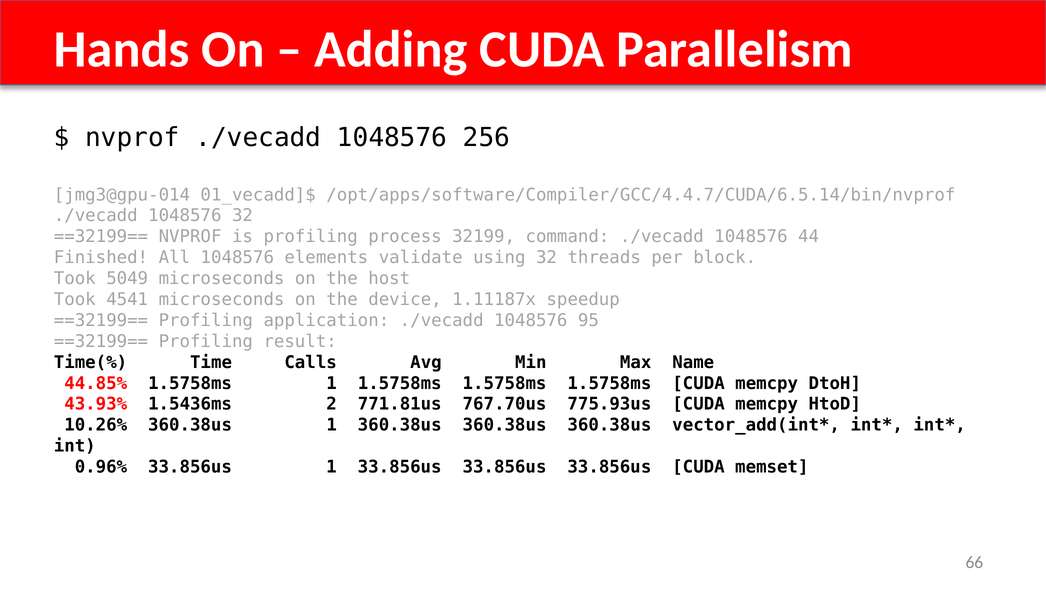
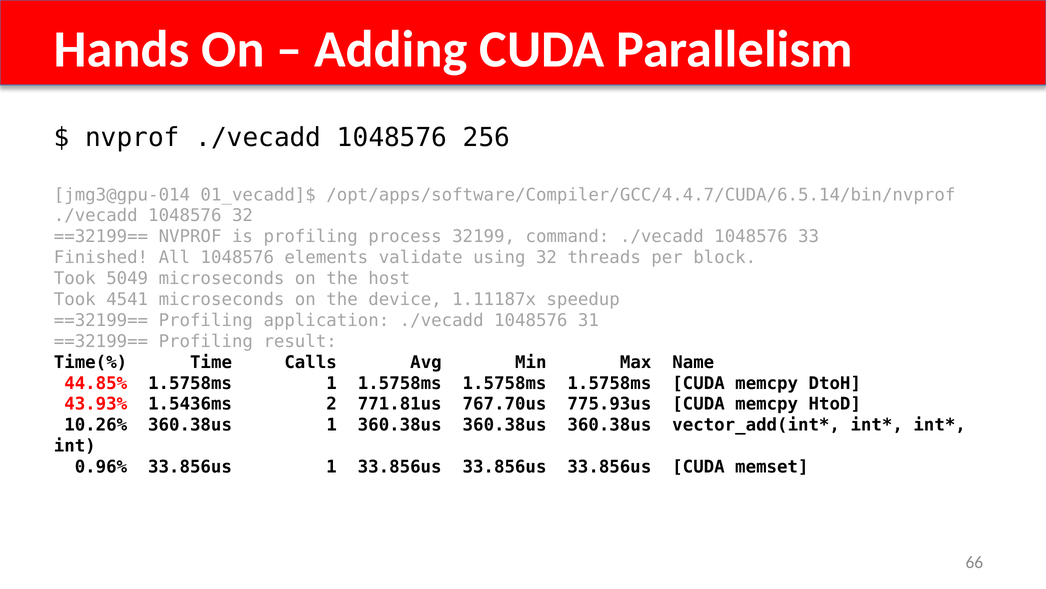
44: 44 -> 33 (809, 236)
95: 95 -> 31 (588, 320)
